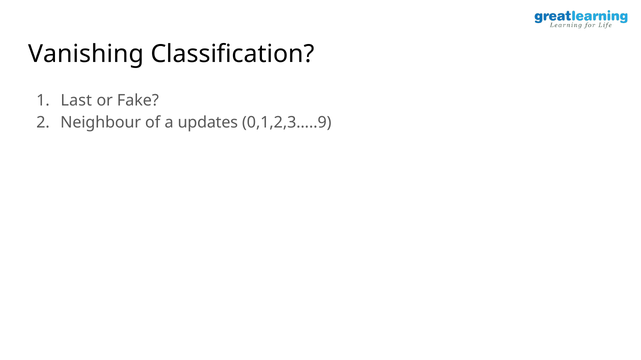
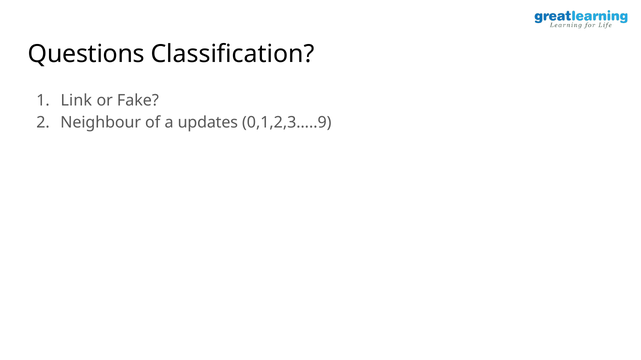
Vanishing: Vanishing -> Questions (86, 54)
Last: Last -> Link (76, 101)
